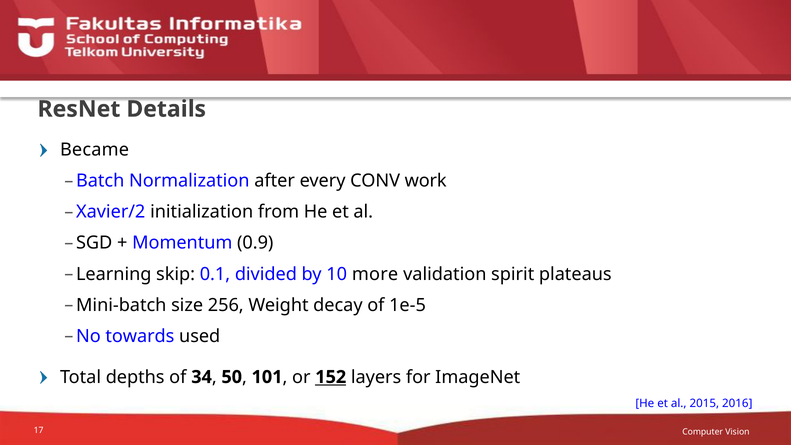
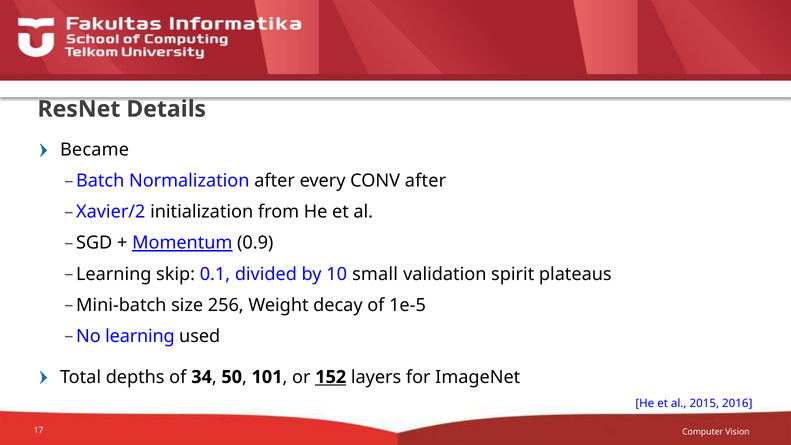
CONV work: work -> after (426, 181)
Momentum underline: none -> present (182, 243)
more: more -> small (375, 274)
No towards: towards -> learning (140, 336)
